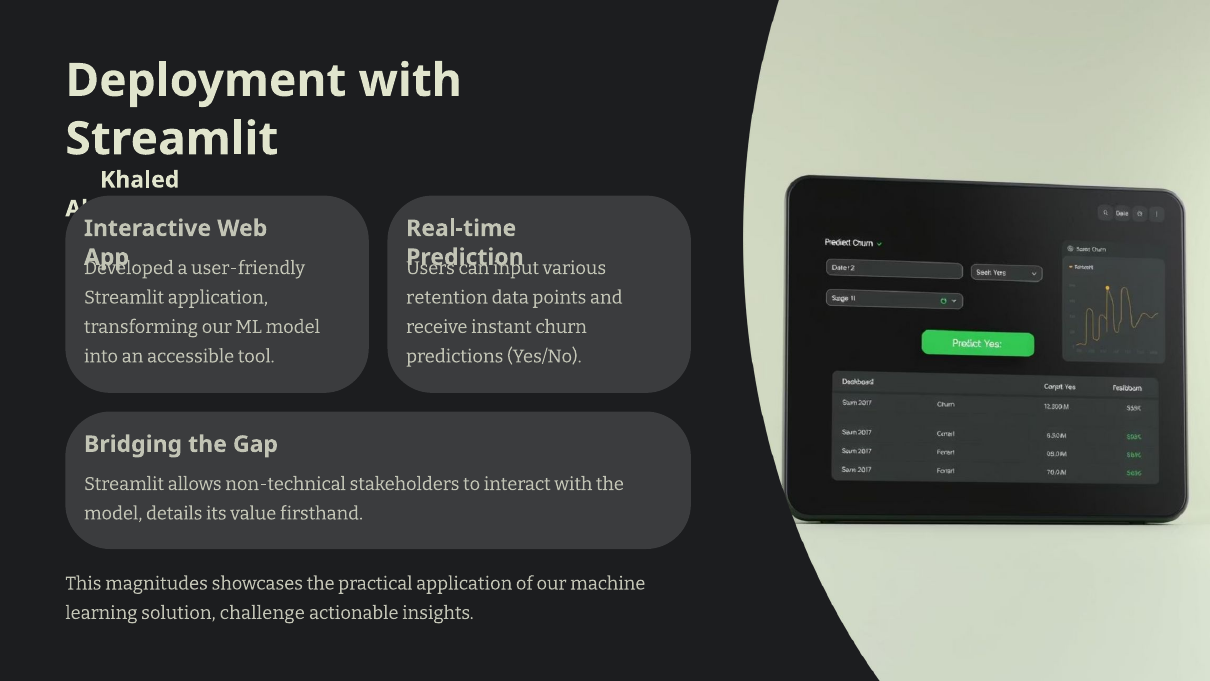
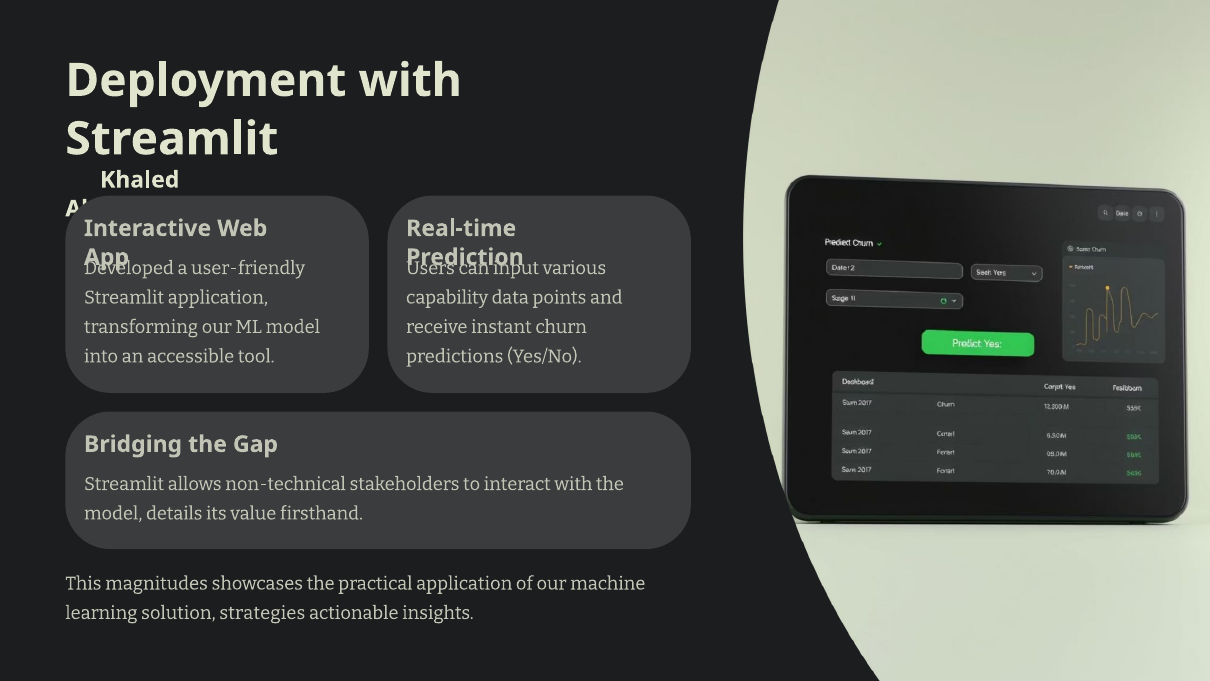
retention: retention -> capability (447, 297)
challenge: challenge -> strategies (262, 613)
